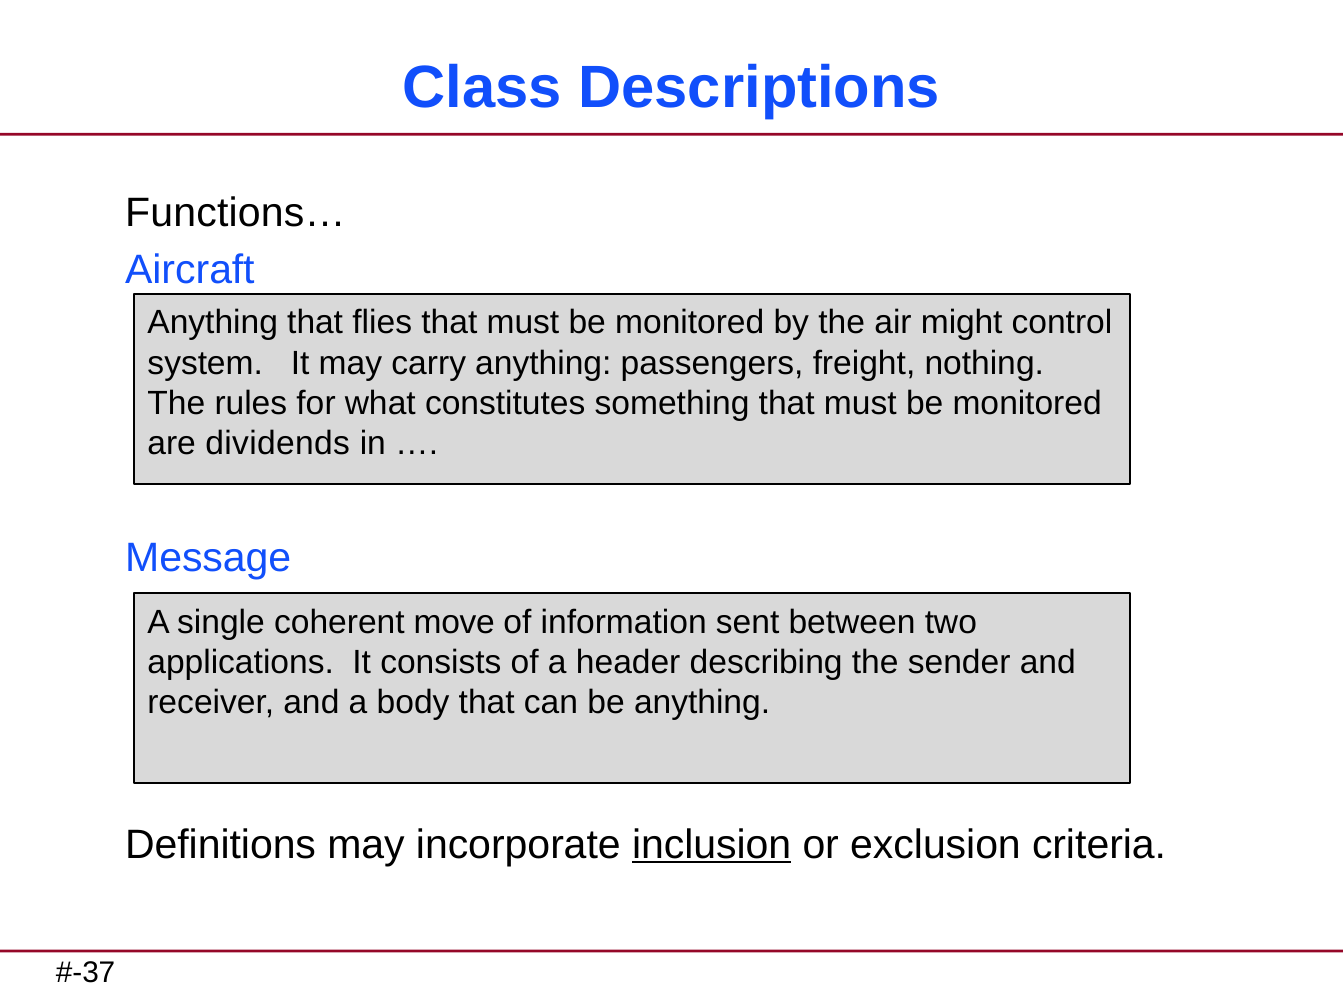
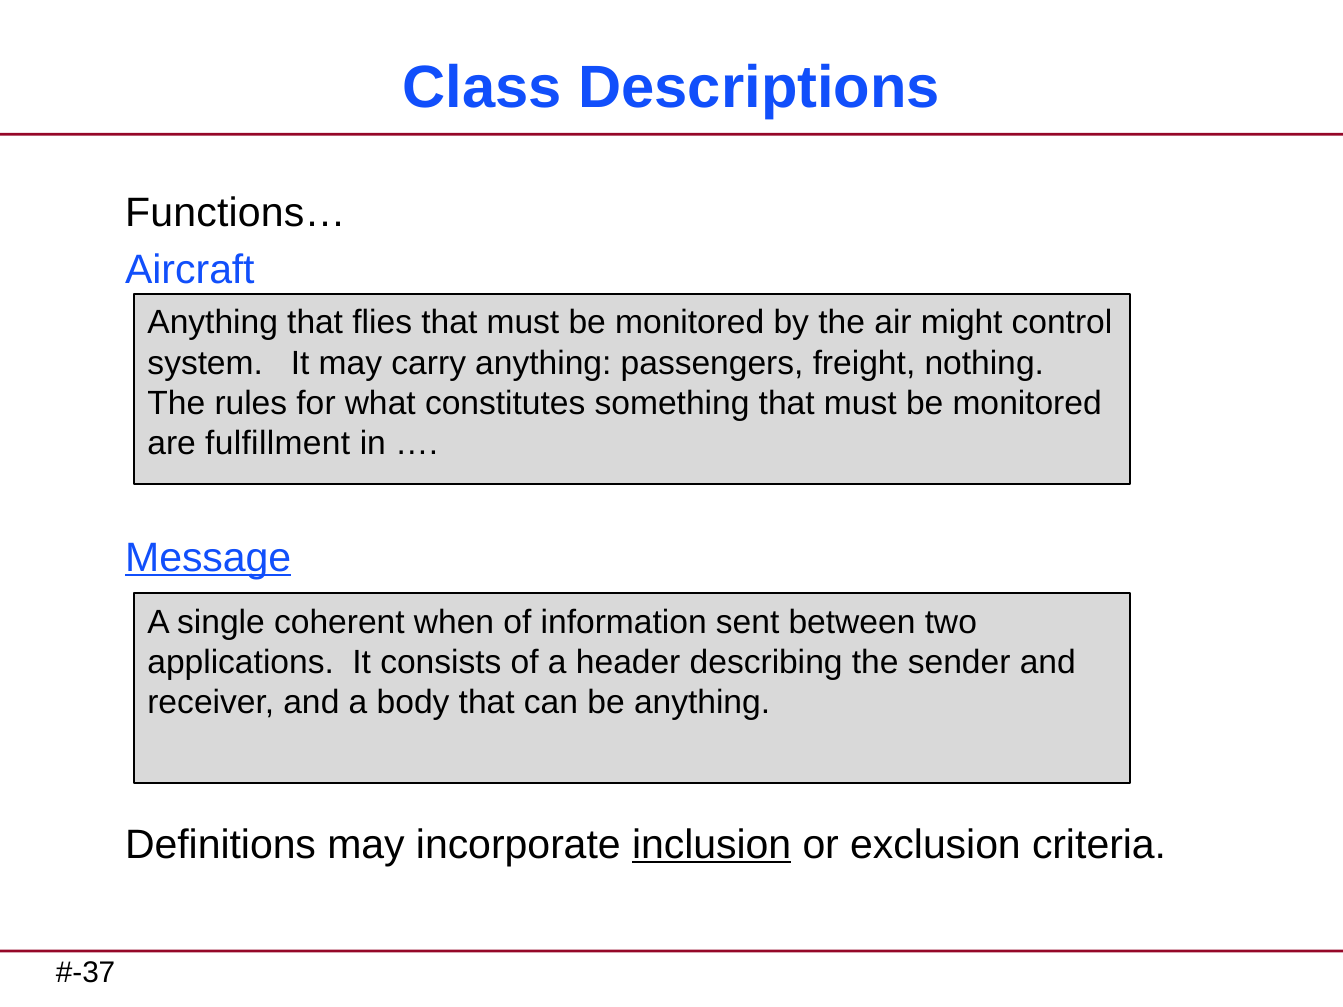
dividends: dividends -> fulfillment (278, 444)
Message underline: none -> present (208, 558)
move: move -> when (454, 622)
